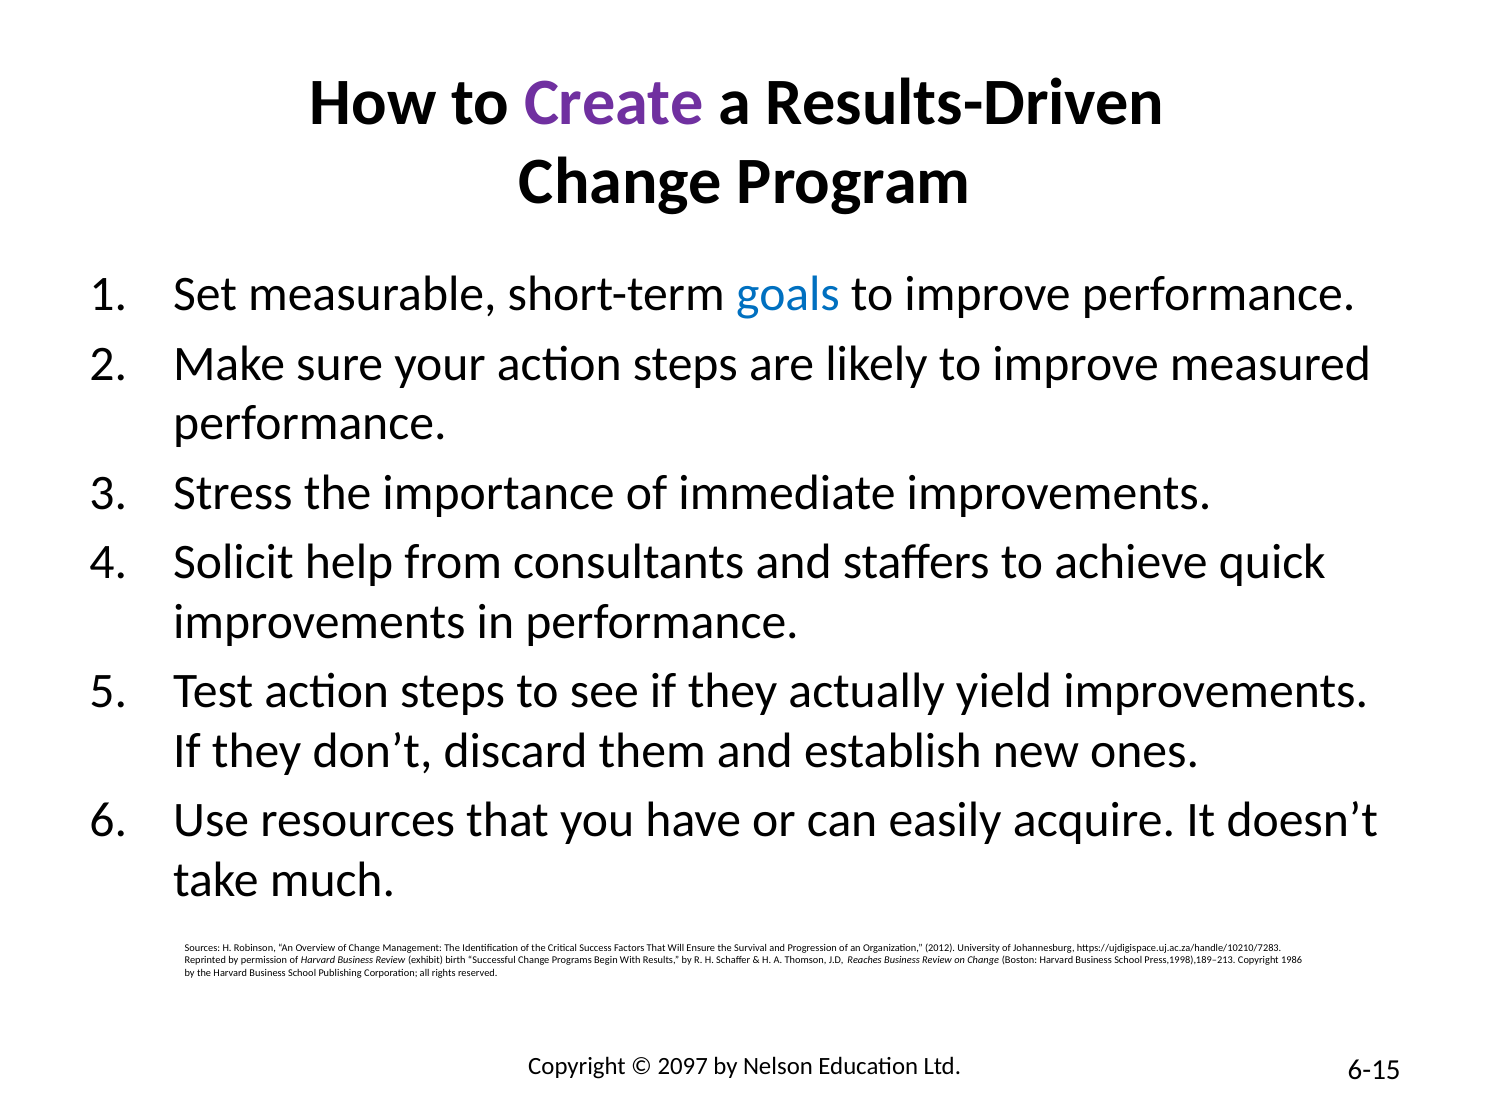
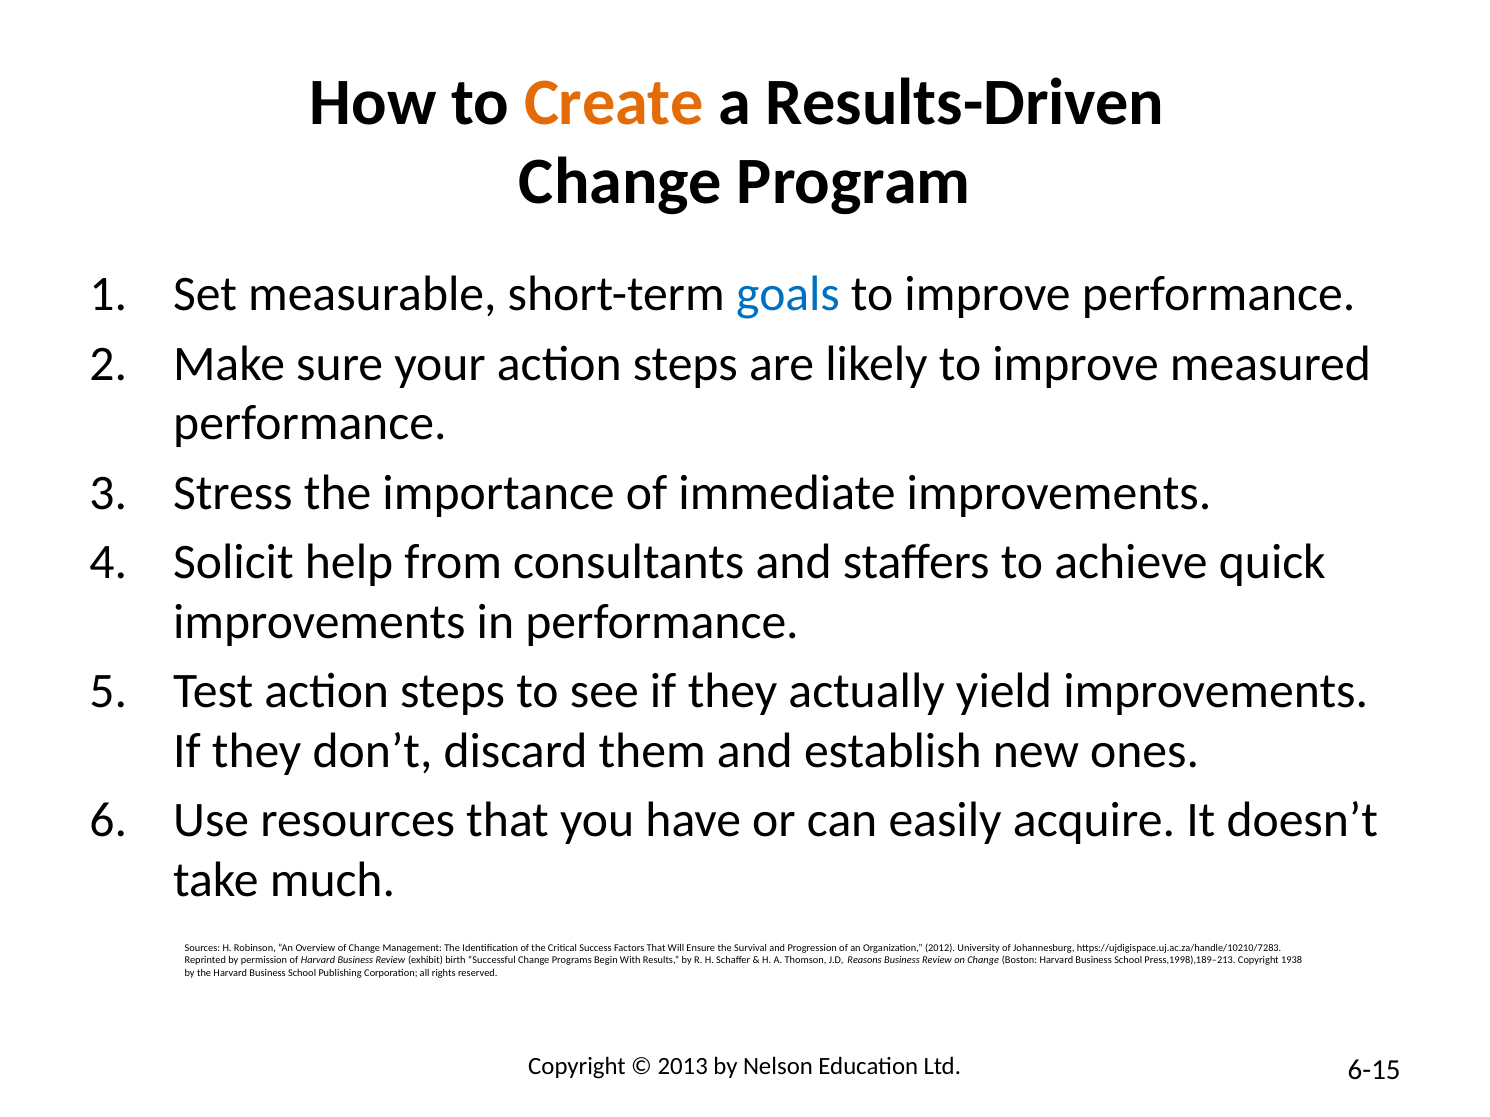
Create colour: purple -> orange (614, 103)
Reaches: Reaches -> Reasons (865, 961)
1986: 1986 -> 1938 (1292, 961)
2097: 2097 -> 2013 (683, 1067)
